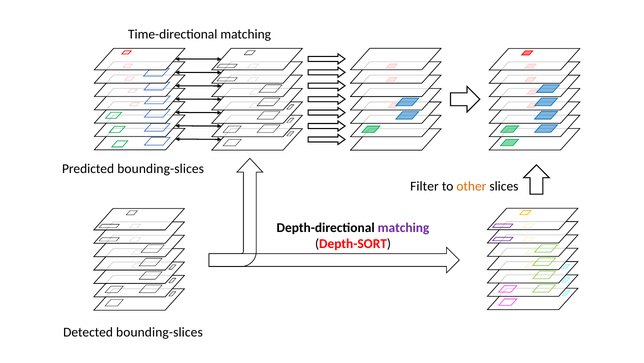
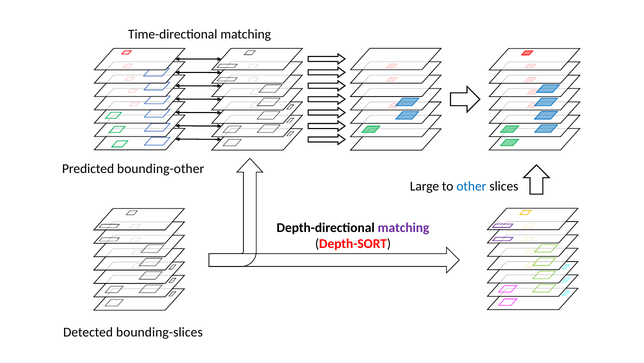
Predicted bounding-slices: bounding-slices -> bounding-other (161, 169)
Filter: Filter -> Large (425, 186)
other colour: orange -> blue (471, 186)
